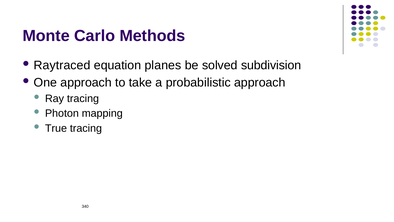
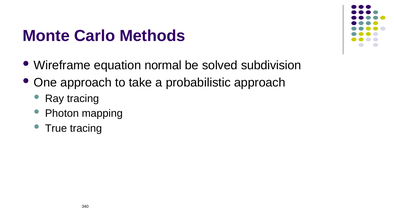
Raytraced: Raytraced -> Wireframe (62, 65)
planes: planes -> normal (163, 65)
